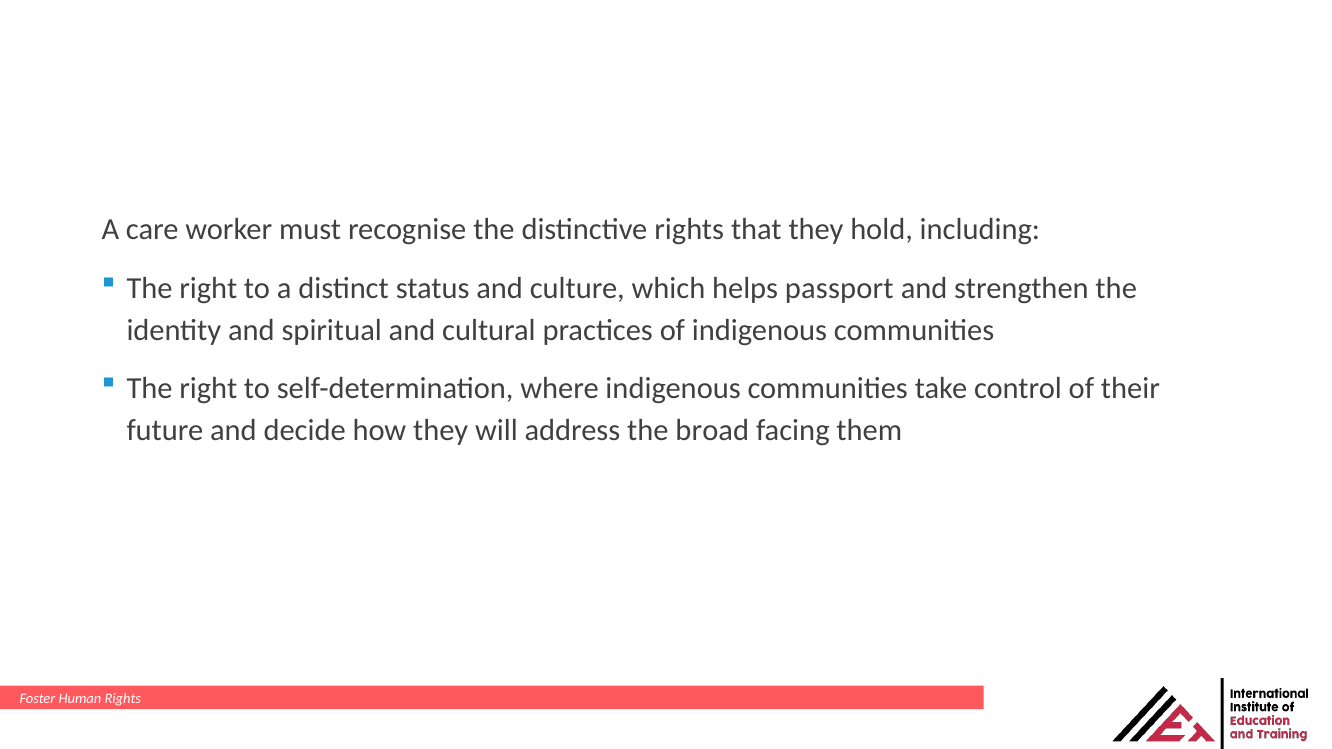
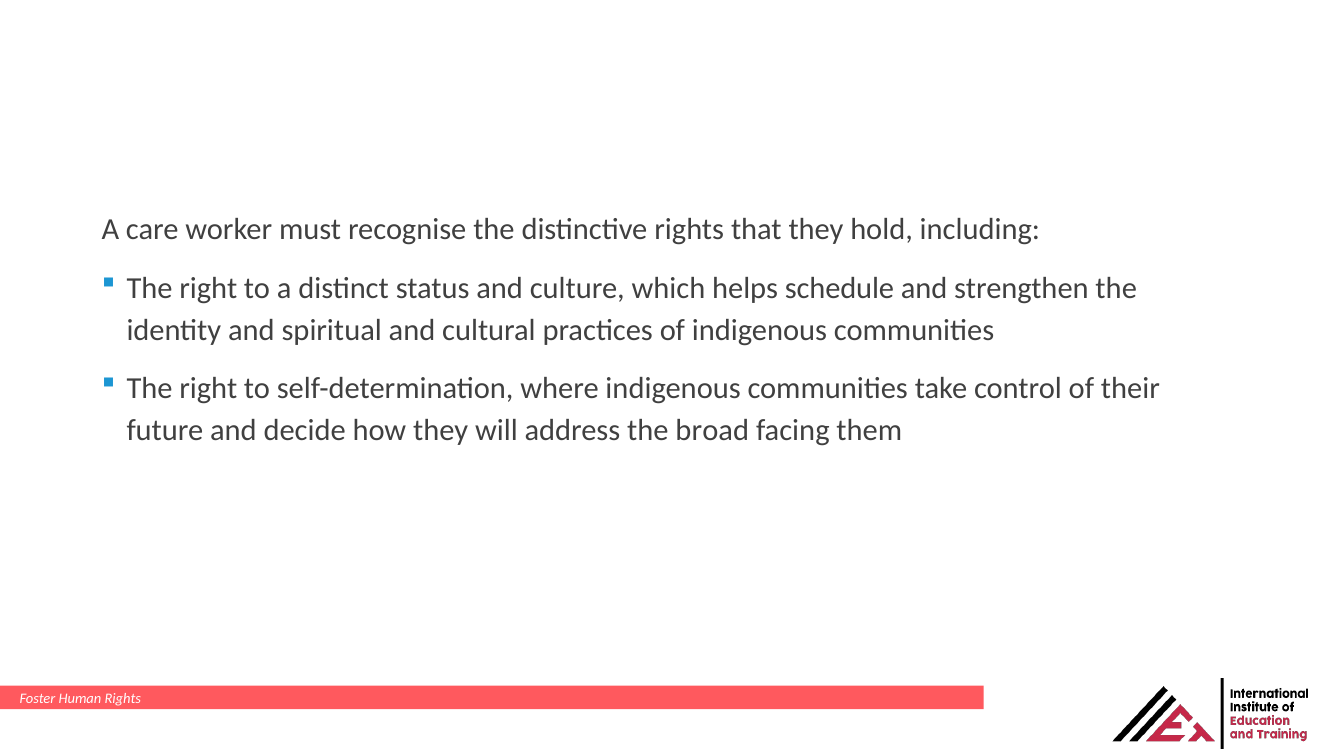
passport: passport -> schedule (839, 288)
